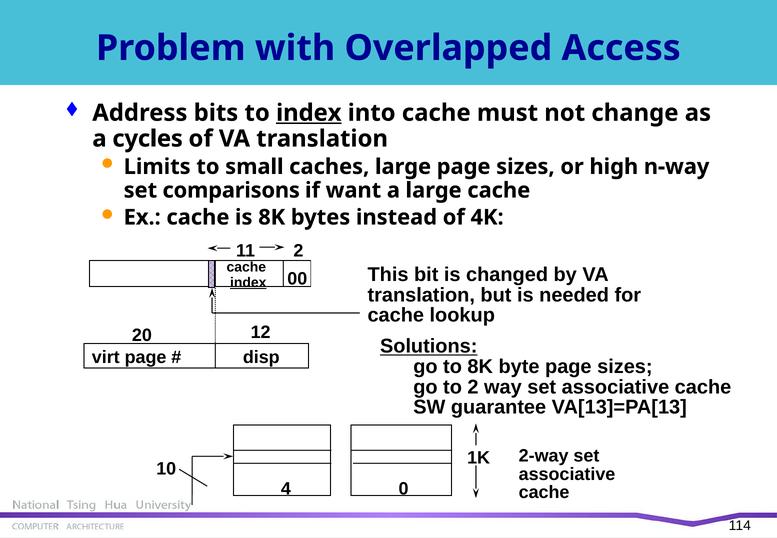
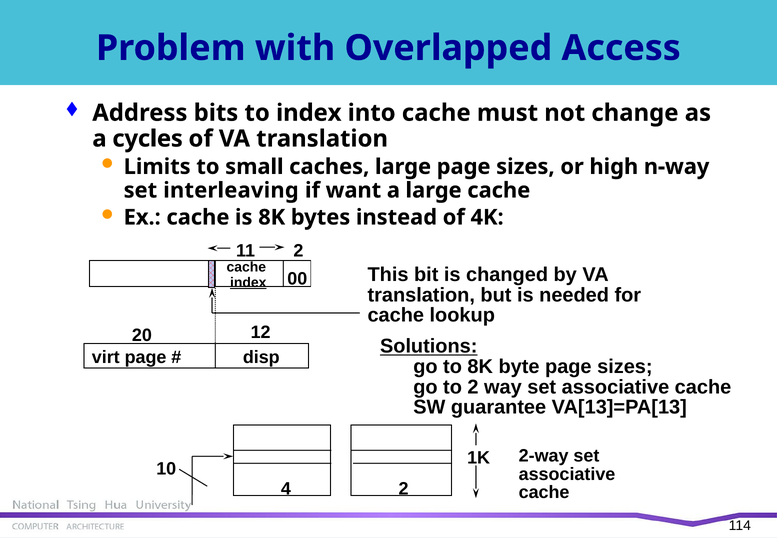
index underline: present -> none (309, 113)
comparisons: comparisons -> interleaving (231, 190)
4 0: 0 -> 2 (404, 489)
